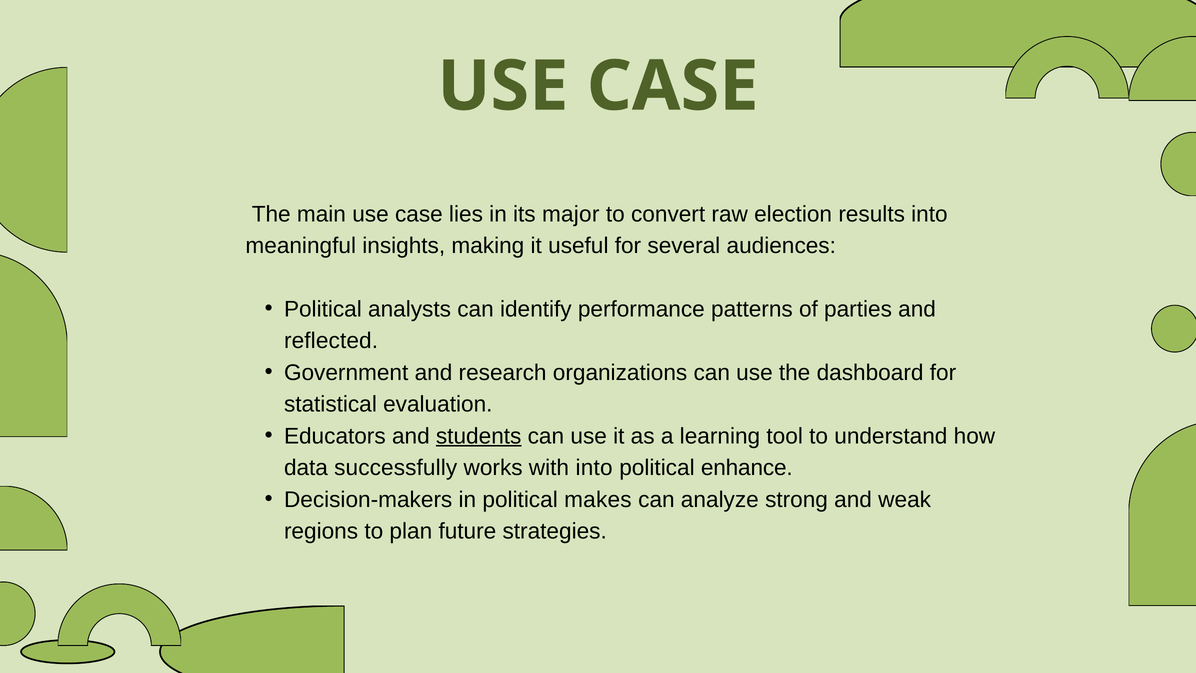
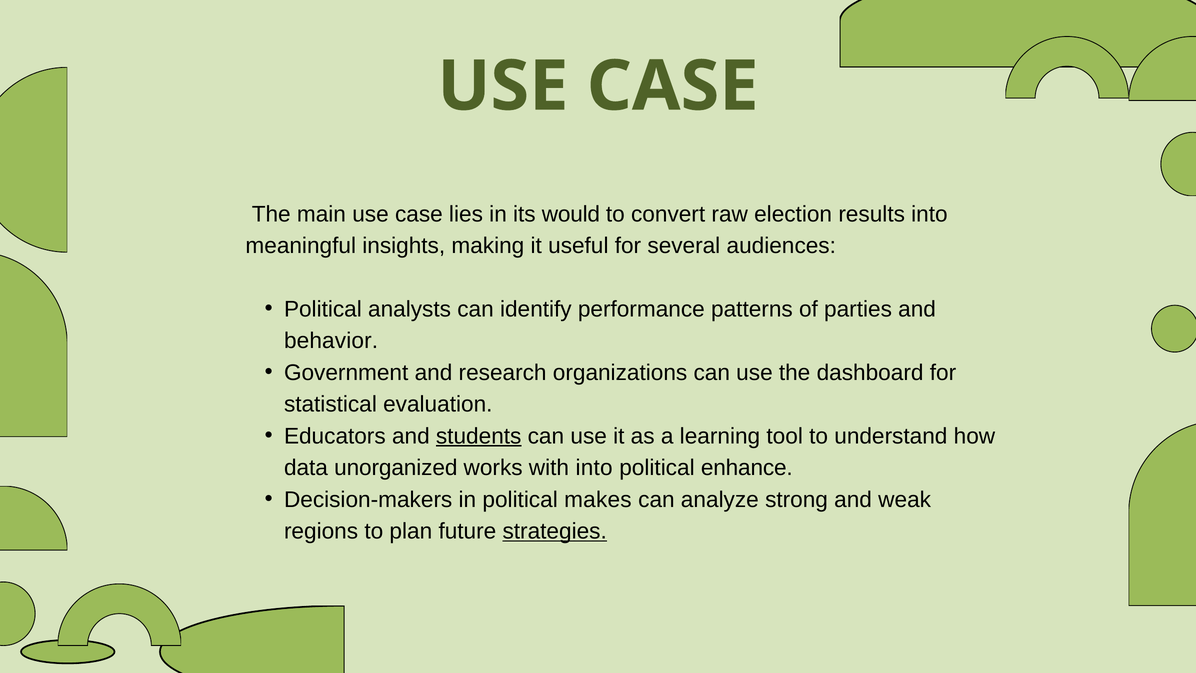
major: major -> would (571, 214)
reflected: reflected -> behavior (331, 341)
successfully: successfully -> unorganized (396, 468)
strategies underline: none -> present (555, 531)
